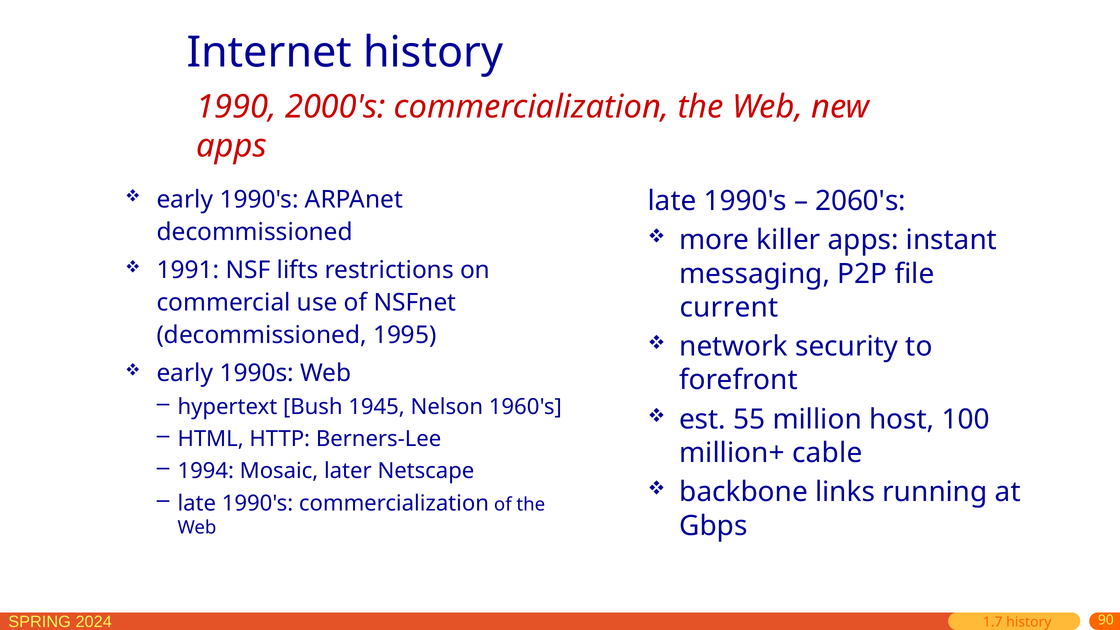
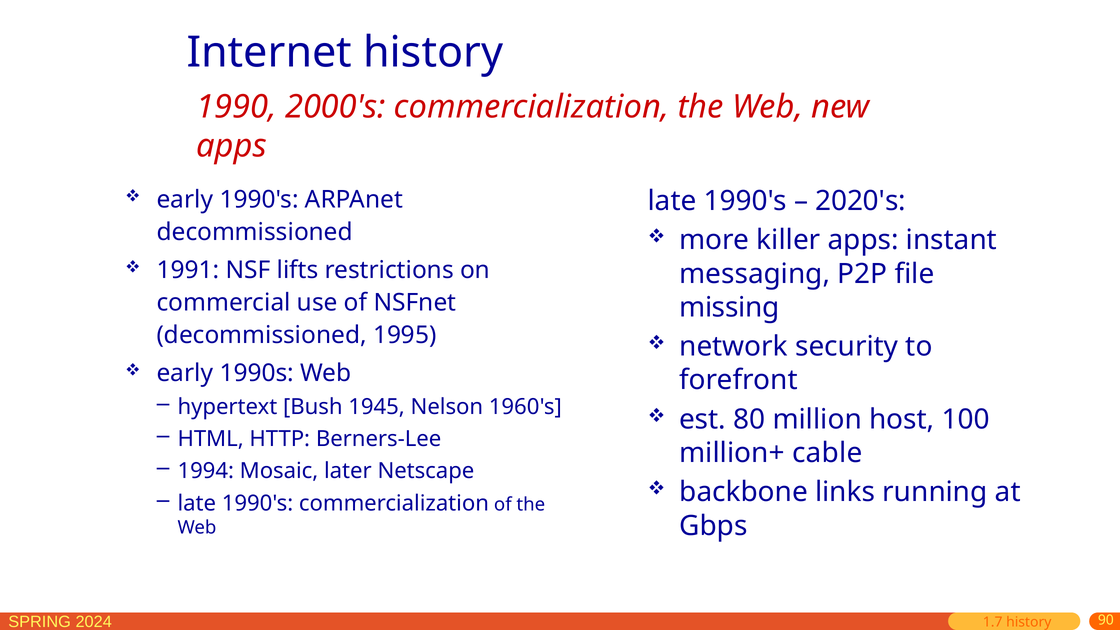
2060's: 2060's -> 2020's (861, 201)
current: current -> missing (729, 307)
55: 55 -> 80 (749, 419)
